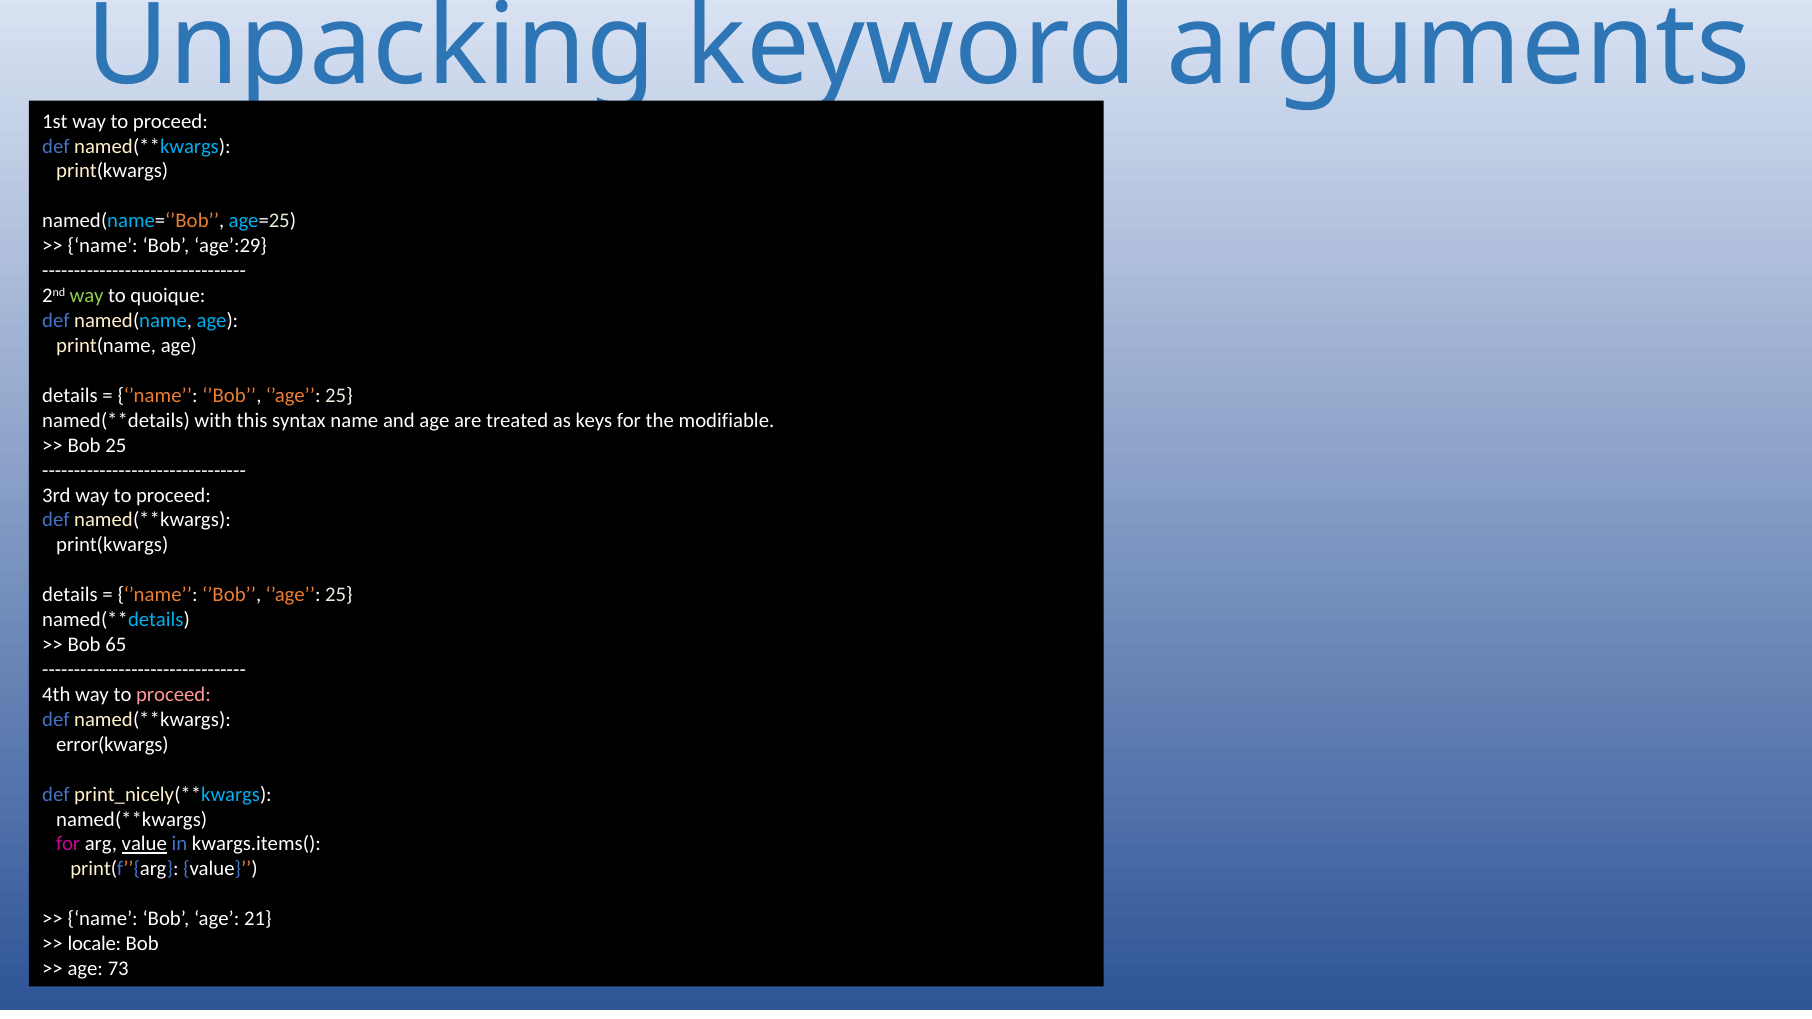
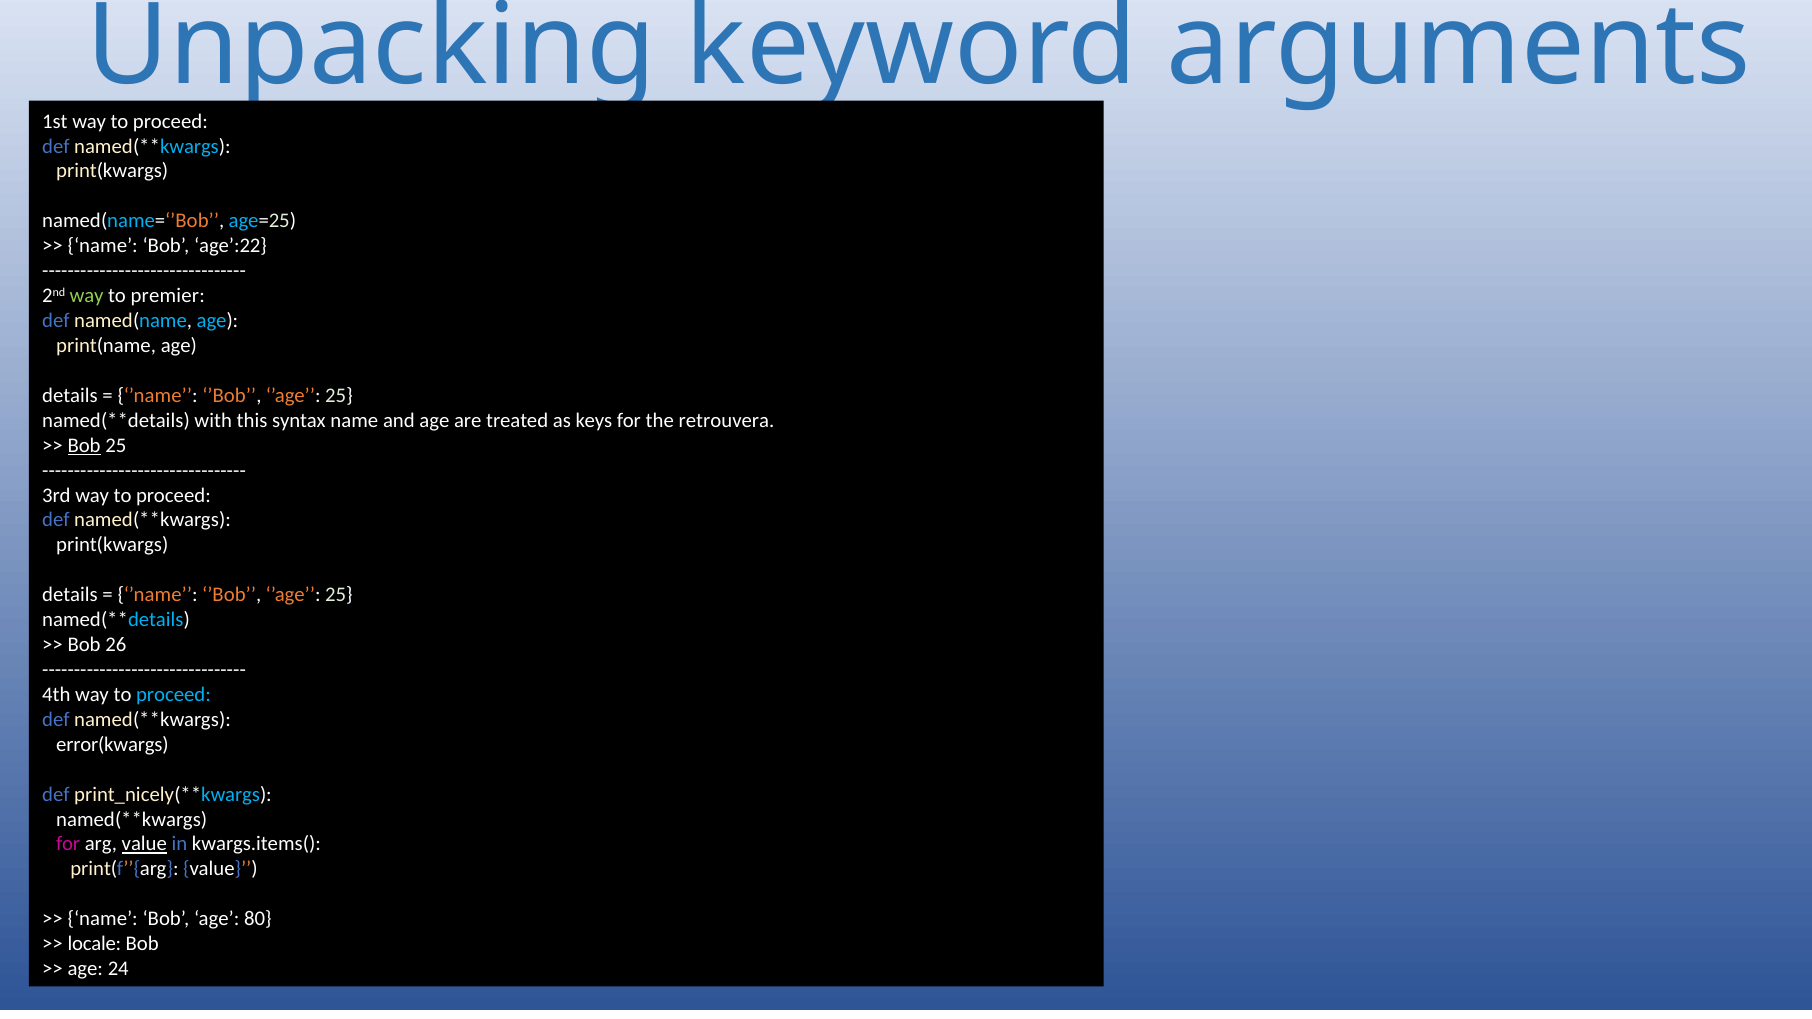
age’:29: age’:29 -> age’:22 (231, 246)
quoique: quoique -> premier (168, 296)
modifiable: modifiable -> retrouvera (727, 420)
Bob underline: none -> present (84, 445)
65: 65 -> 26 (116, 645)
proceed colour: pink -> light blue (173, 695)
21: 21 -> 80 (258, 919)
73: 73 -> 24 (118, 969)
